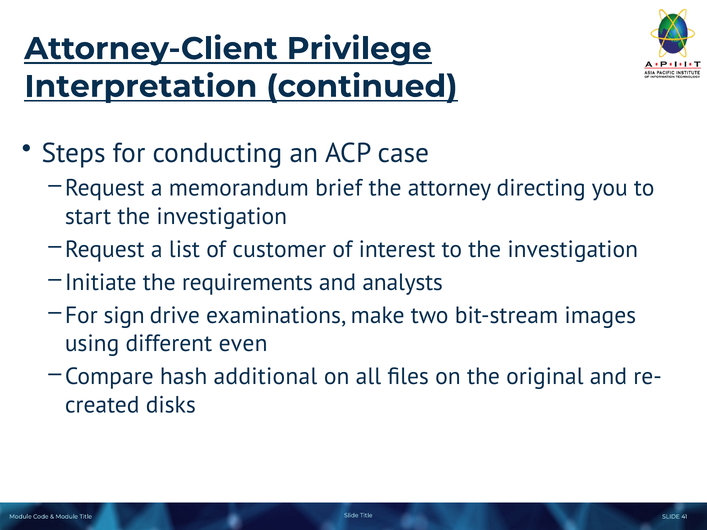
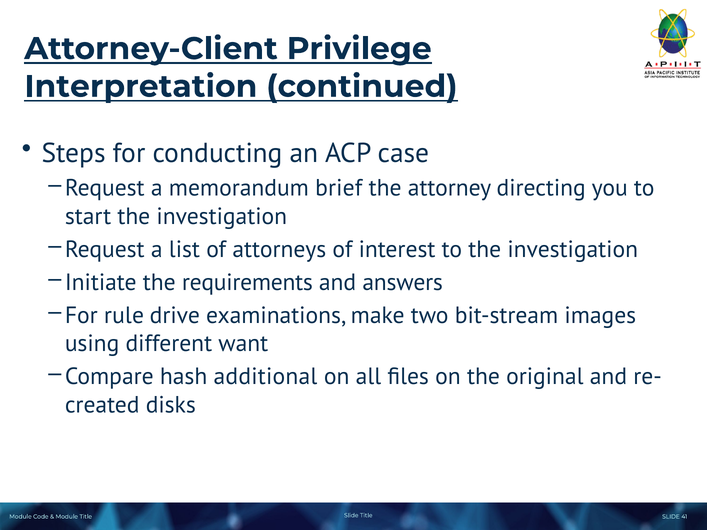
customer: customer -> attorneys (279, 250)
analysts: analysts -> answers (403, 283)
sign: sign -> rule (124, 315)
even: even -> want (243, 344)
